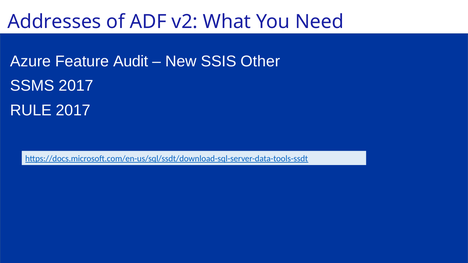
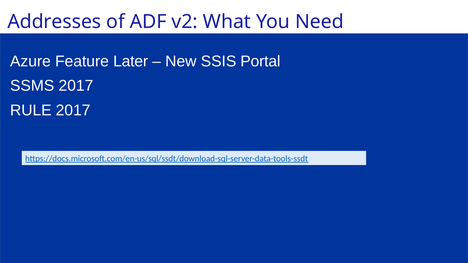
Audit: Audit -> Later (131, 61)
Other: Other -> Portal (260, 61)
